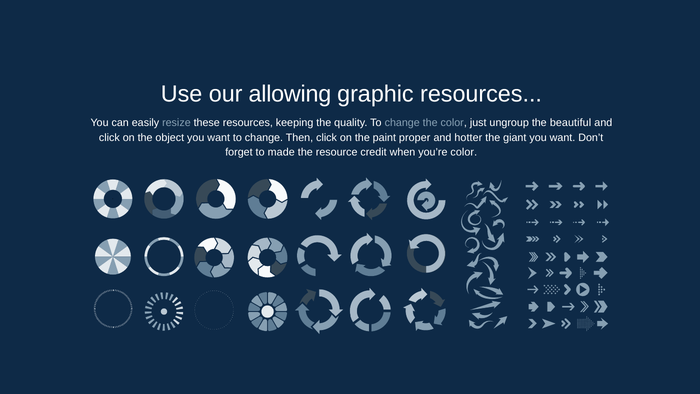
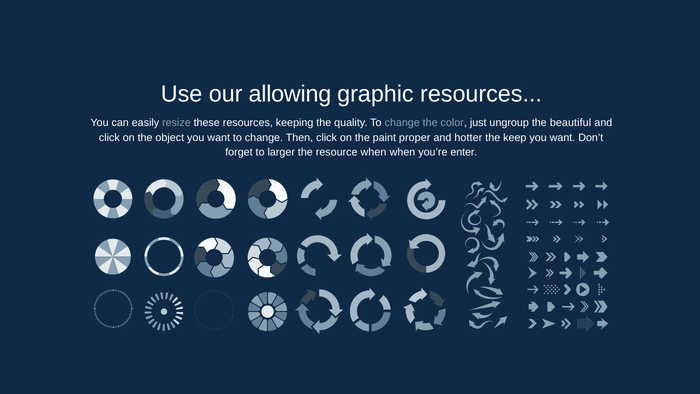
giant: giant -> keep (515, 138)
made: made -> larger (281, 152)
resource credit: credit -> when (373, 152)
you’re color: color -> enter (464, 152)
